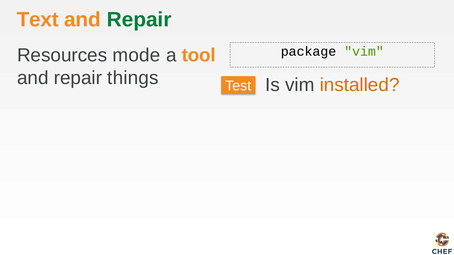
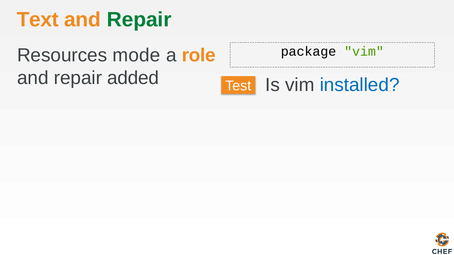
tool: tool -> role (199, 55)
things: things -> added (133, 78)
installed colour: orange -> blue (360, 85)
